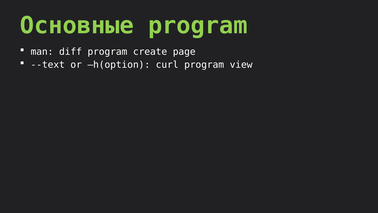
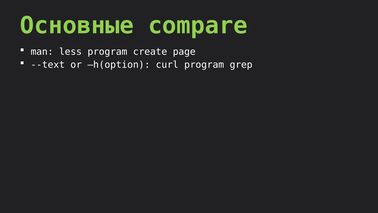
Основные program: program -> compare (198, 26)
diff: diff -> less (70, 52)
view: view -> grep (241, 65)
